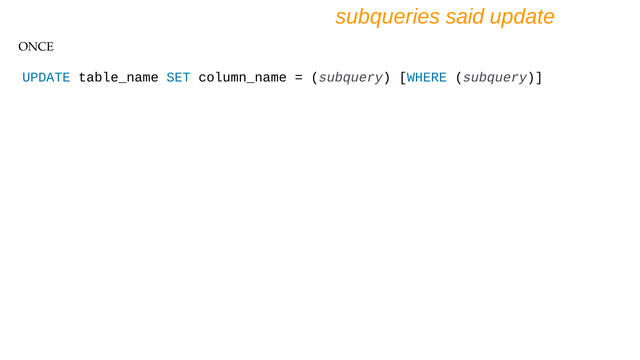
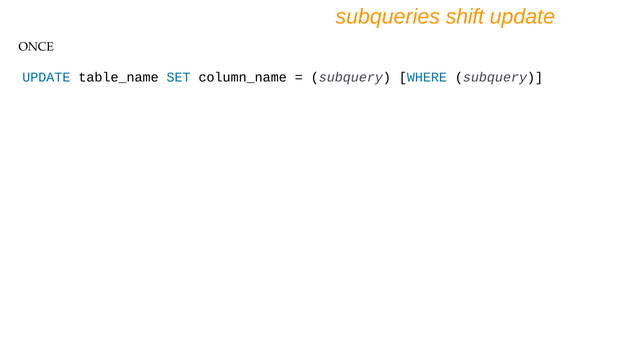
said: said -> shift (465, 17)
